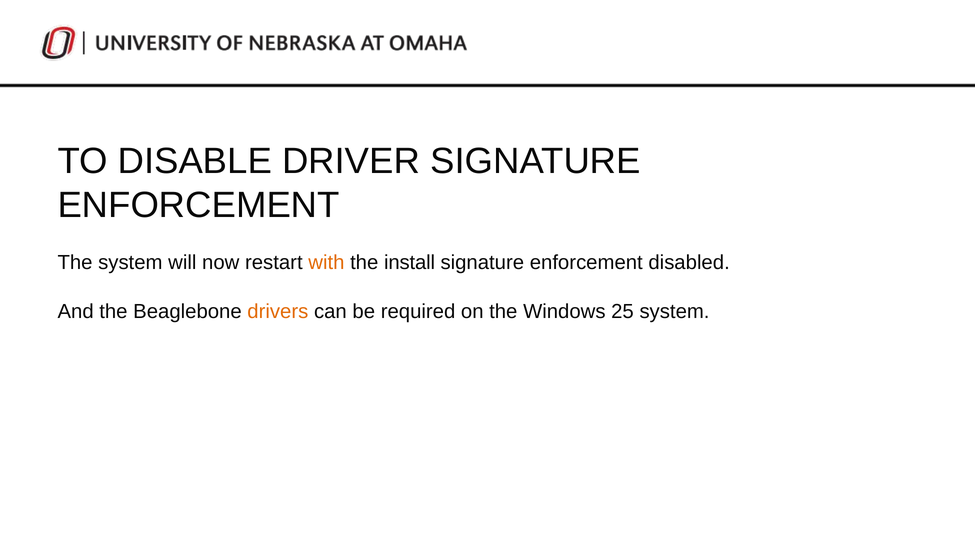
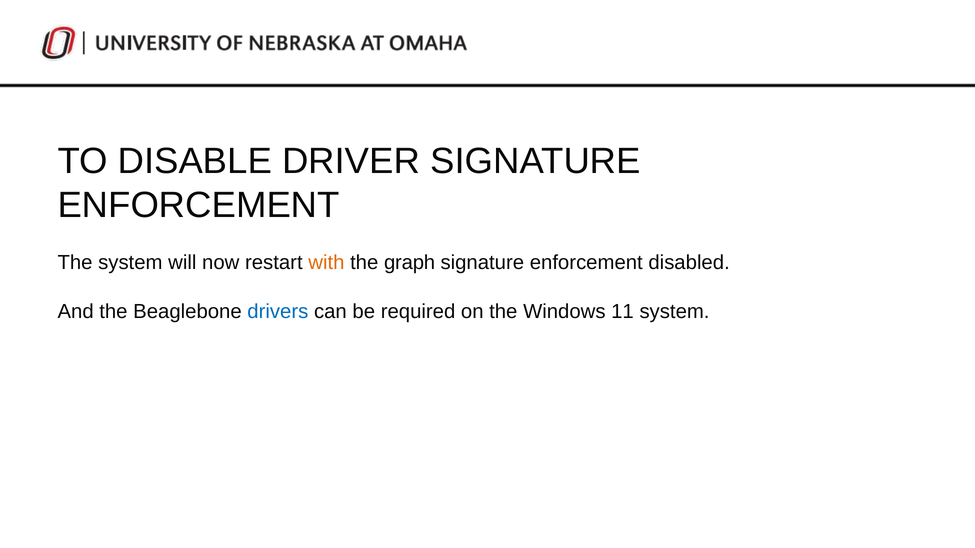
install: install -> graph (410, 263)
drivers colour: orange -> blue (278, 312)
25: 25 -> 11 (622, 312)
